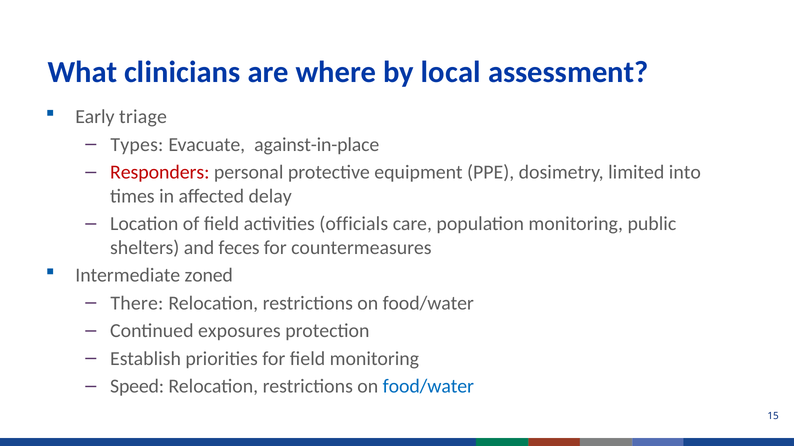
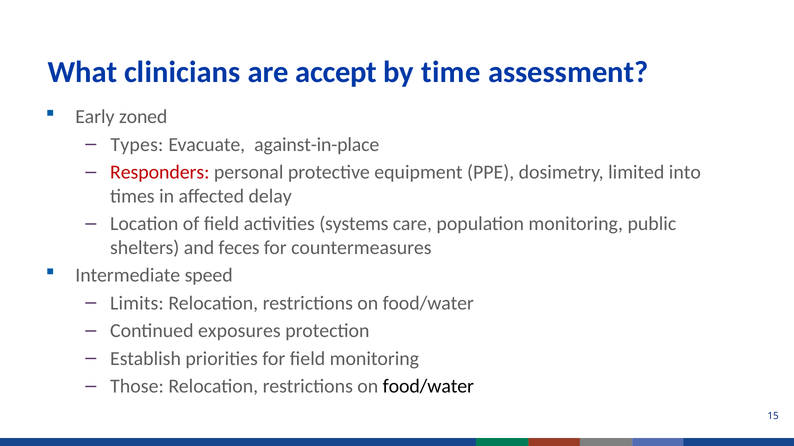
where: where -> accept (336, 72)
local: local -> time (451, 72)
triage: triage -> zoned (143, 117)
officials: officials -> systems (354, 224)
zoned: zoned -> speed (209, 276)
There: There -> Limits (137, 303)
Speed: Speed -> Those (137, 387)
food/water colour: blue -> black (428, 387)
